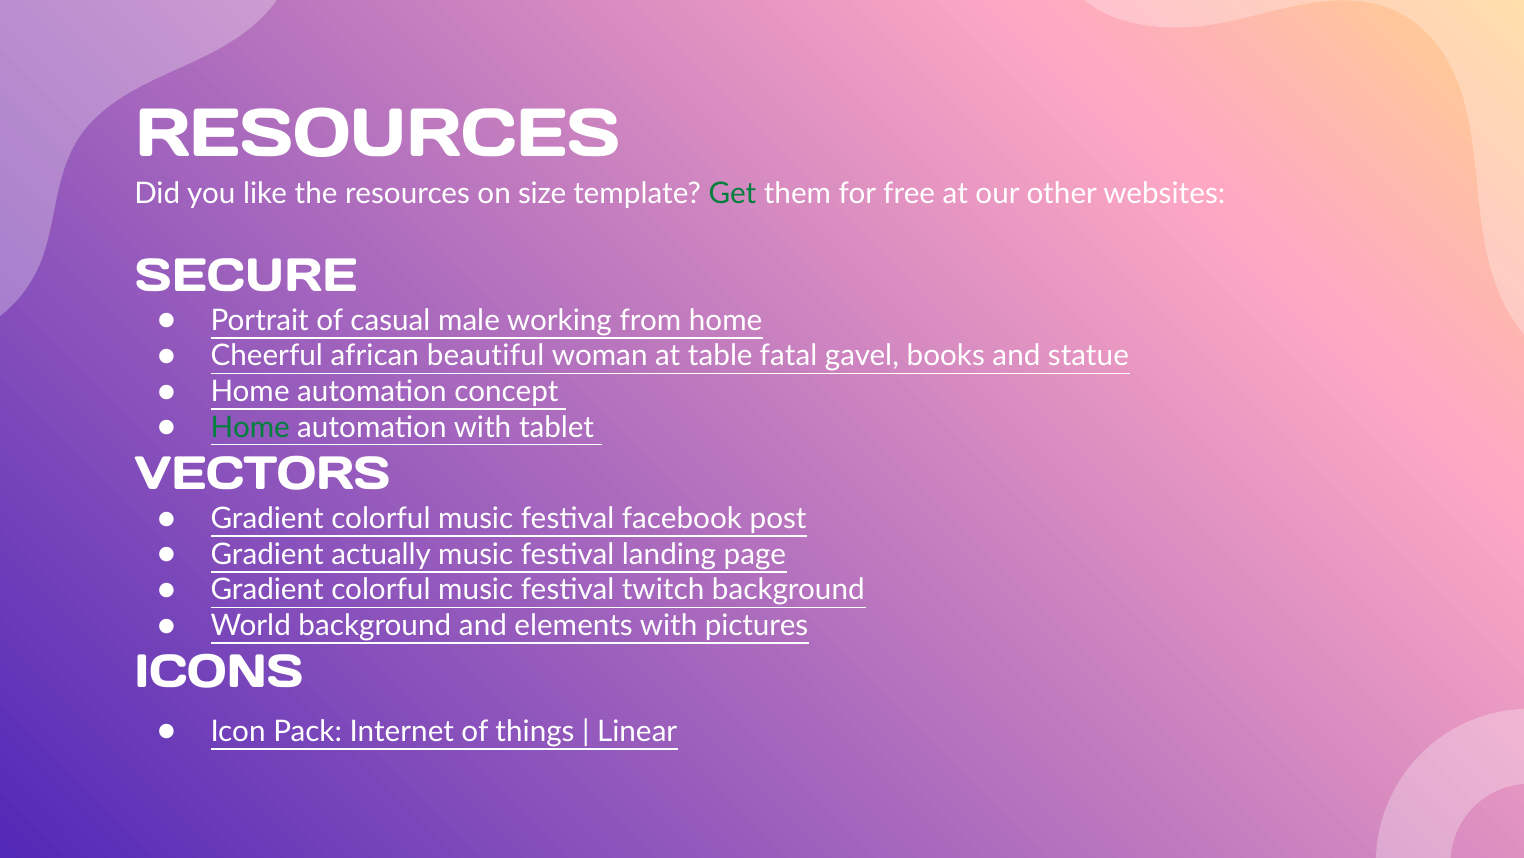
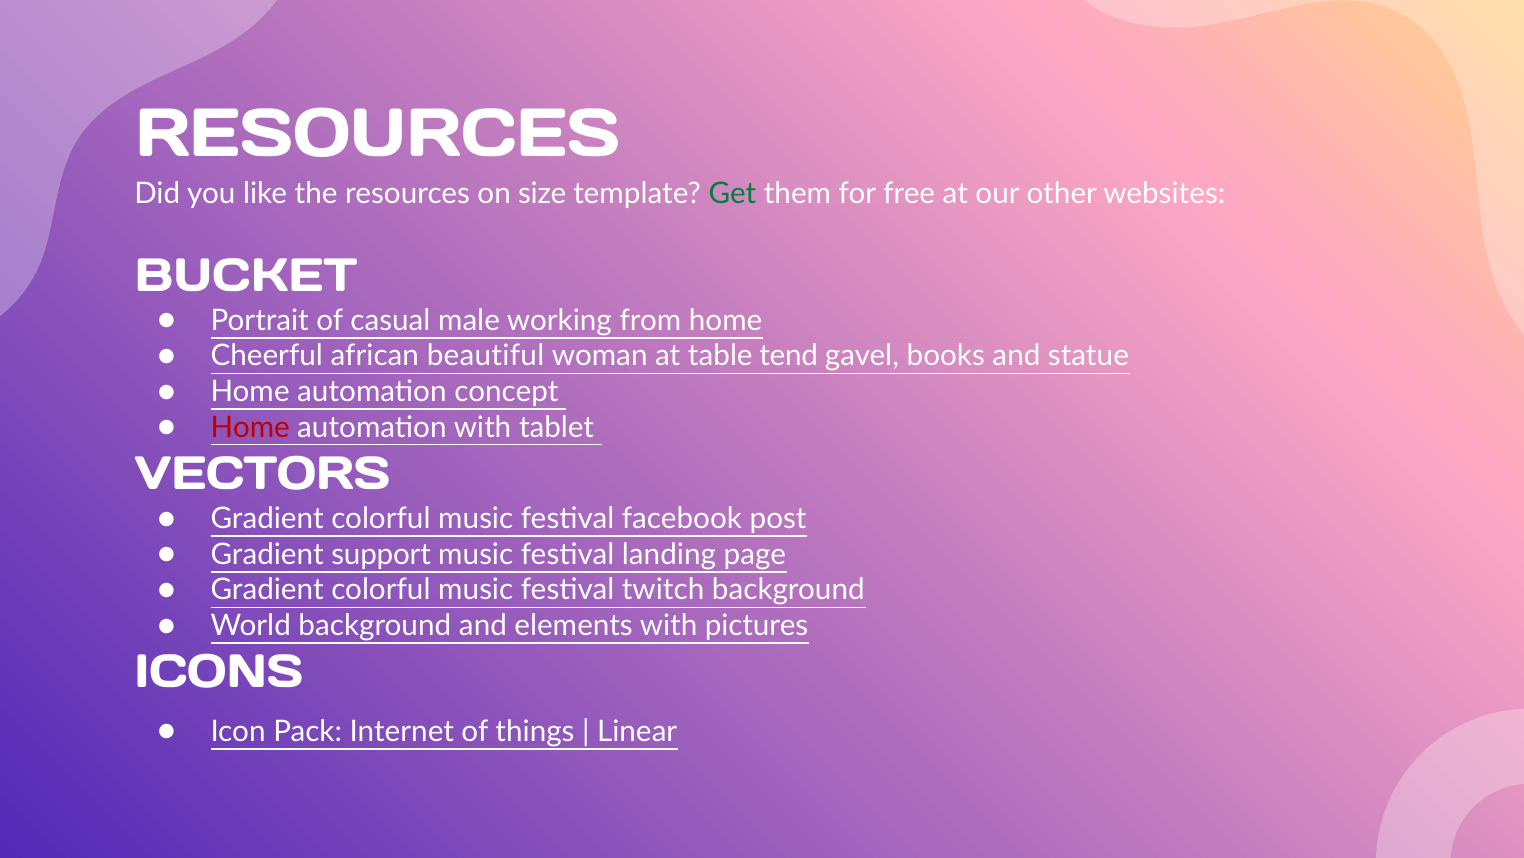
SECURE: SECURE -> BUCKET (246, 276)
fatal: fatal -> tend (789, 356)
Home colour: green -> red (250, 427)
actually: actually -> support (381, 554)
